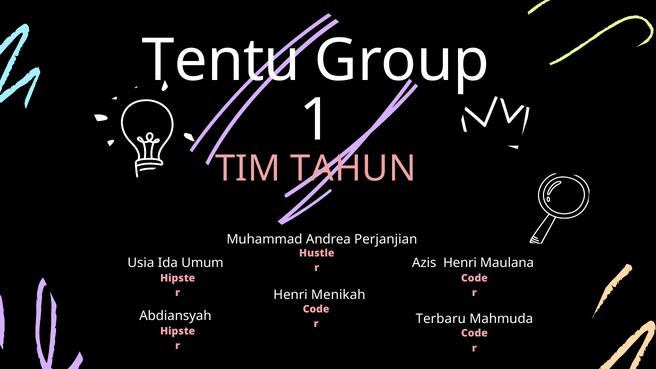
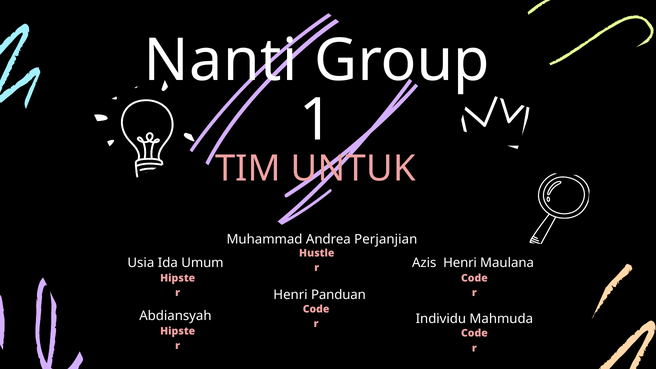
Tentu: Tentu -> Nanti (221, 61)
TAHUN: TAHUN -> UNTUK (353, 169)
Menikah: Menikah -> Panduan (338, 295)
Terbaru: Terbaru -> Individu (441, 319)
